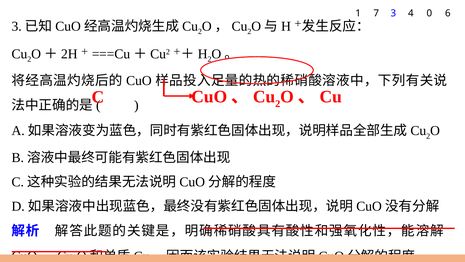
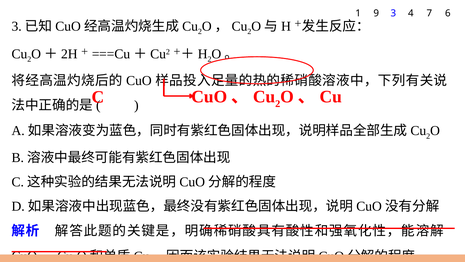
7: 7 -> 9 (376, 13)
0: 0 -> 7 (429, 13)
